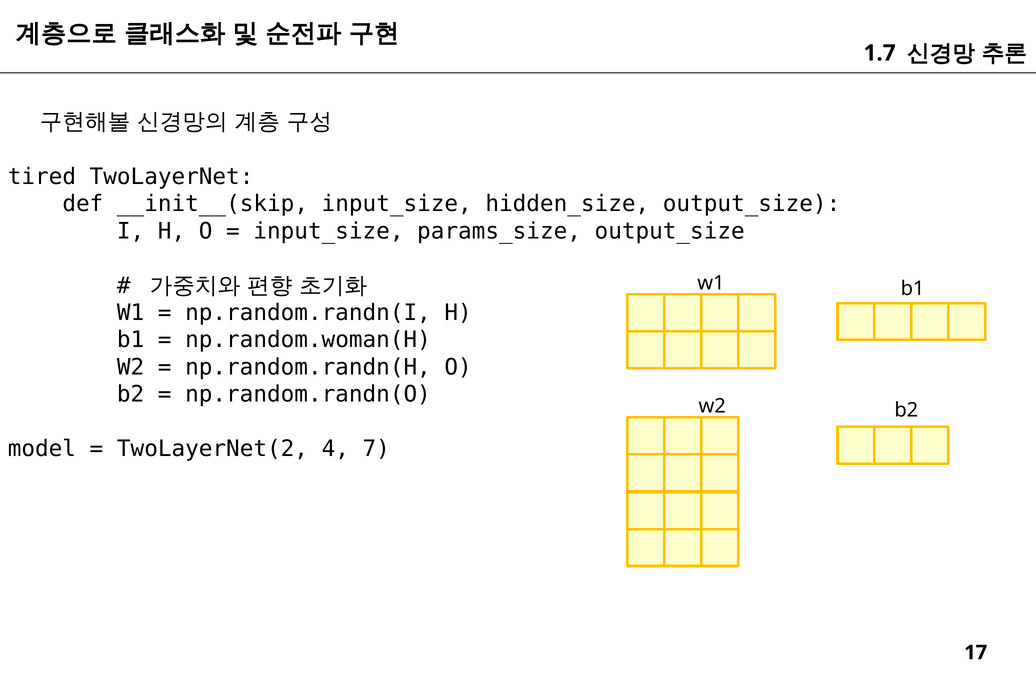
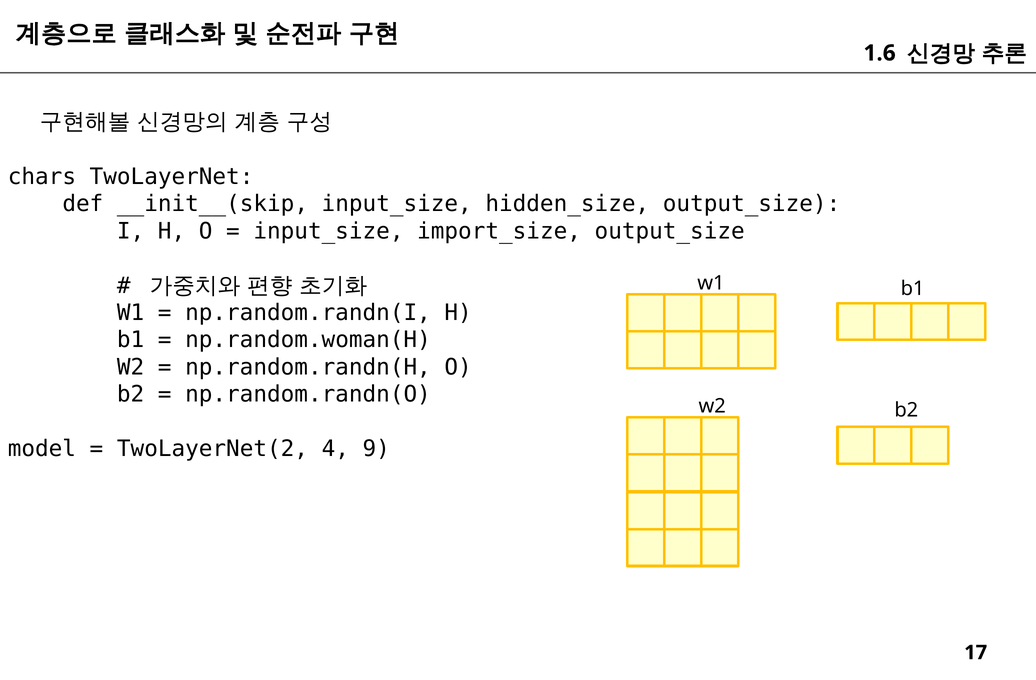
1.7: 1.7 -> 1.6 (880, 53)
tired: tired -> chars (42, 177)
params_size: params_size -> import_size (499, 231)
7: 7 -> 9 (376, 449)
